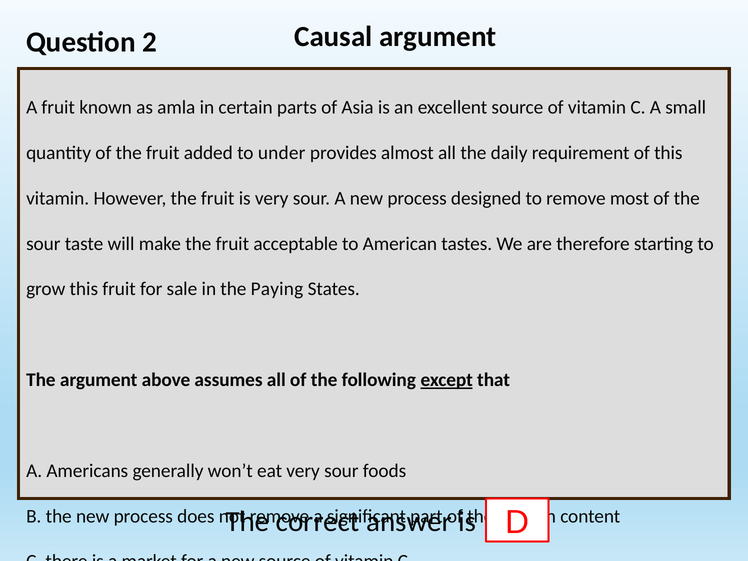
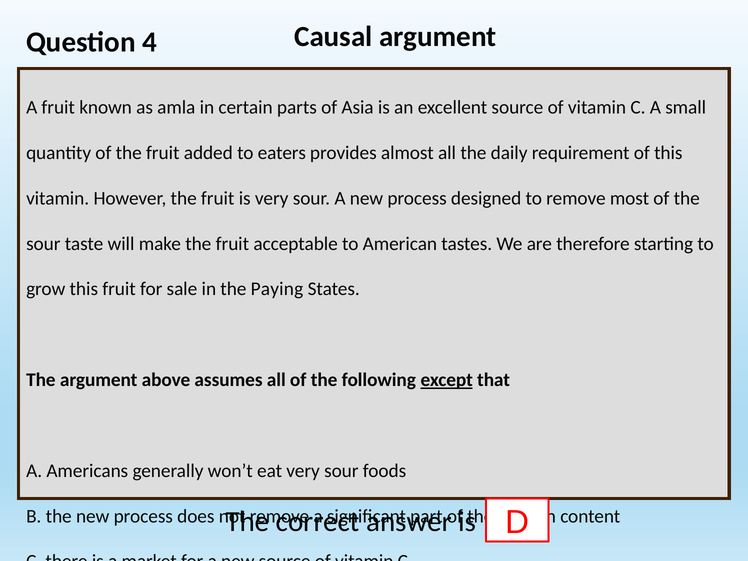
2: 2 -> 4 (150, 42)
under: under -> eaters (282, 153)
